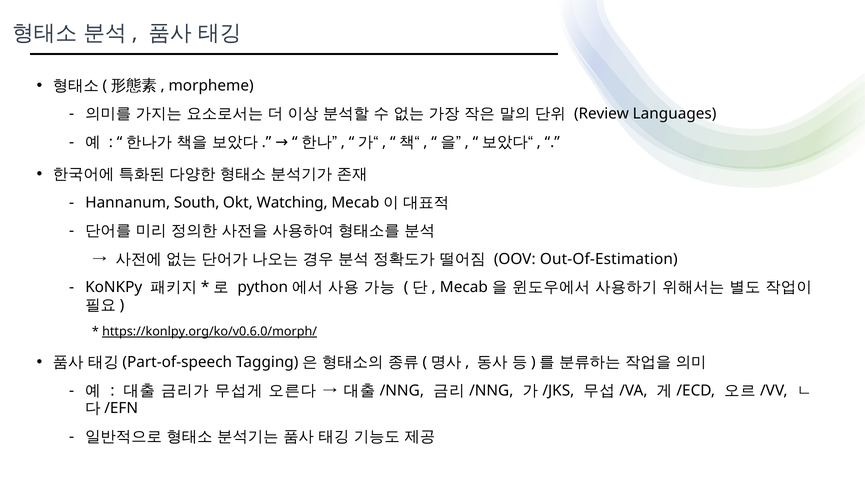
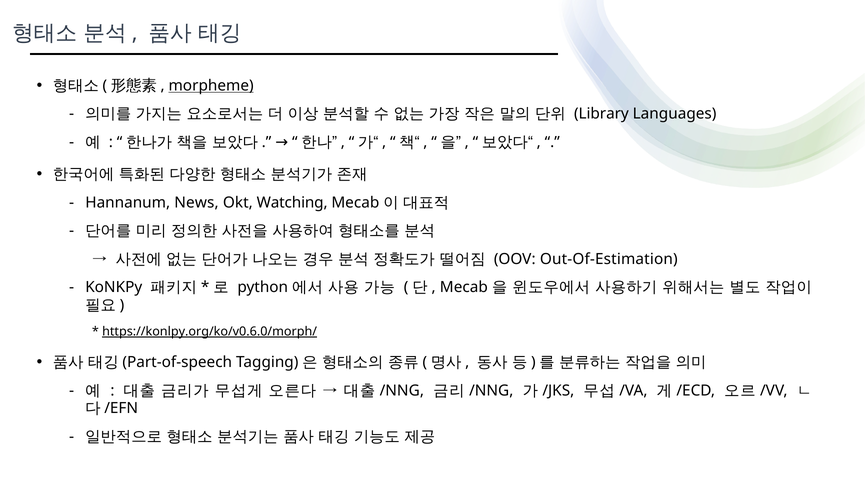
morpheme underline: none -> present (211, 86)
Review: Review -> Library (601, 114)
South: South -> News (197, 202)
